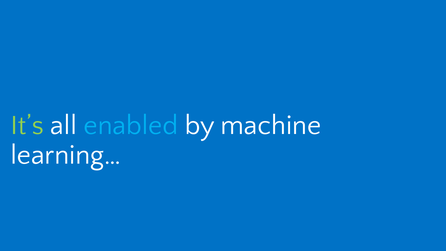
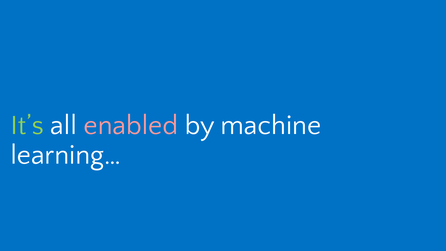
enabled colour: light blue -> pink (131, 125)
